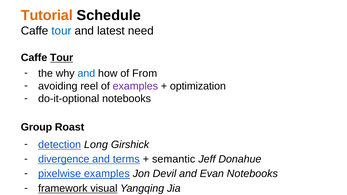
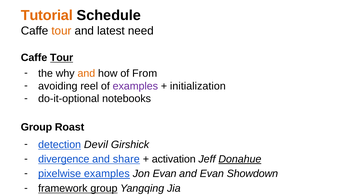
tour colour: blue -> orange (61, 31)
and colour: blue -> orange (86, 73)
optimization: optimization -> initialization (198, 86)
Long: Long -> Devil (96, 145)
terms: terms -> share (126, 159)
semantic: semantic -> activation (174, 159)
Donahue underline: none -> present (240, 159)
Jon Devil: Devil -> Evan (165, 174)
Evan Notebooks: Notebooks -> Showdown (252, 174)
framework visual: visual -> group (104, 189)
